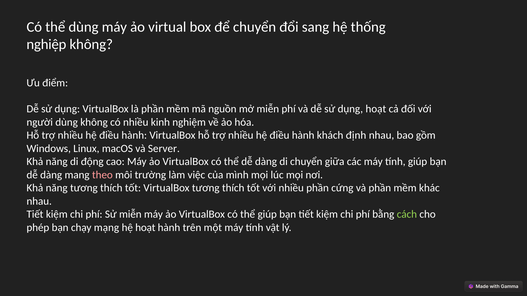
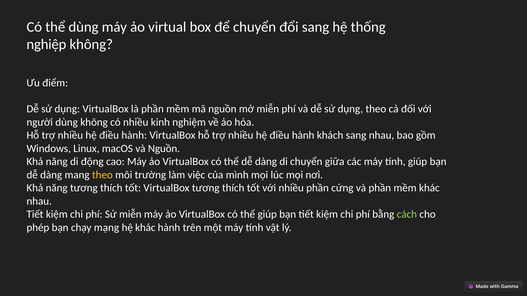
dụng hoạt: hoạt -> theo (376, 109)
khách định: định -> sang (356, 136)
và Server: Server -> Nguồn (164, 149)
theo colour: pink -> yellow (102, 175)
hệ hoạt: hoạt -> khác (145, 228)
